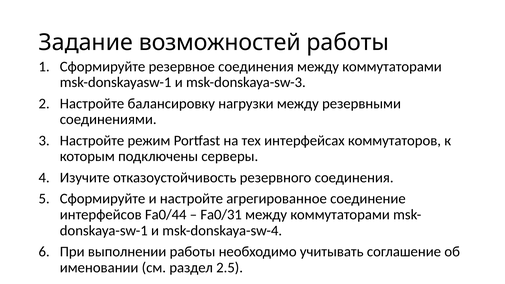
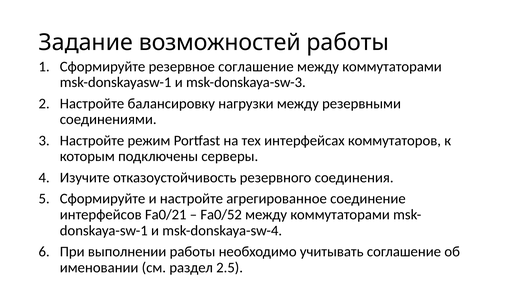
резервное соединения: соединения -> соглашение (256, 67)
Fa0/44: Fa0/44 -> Fa0/21 (166, 215)
Fa0/31: Fa0/31 -> Fa0/52 (221, 215)
